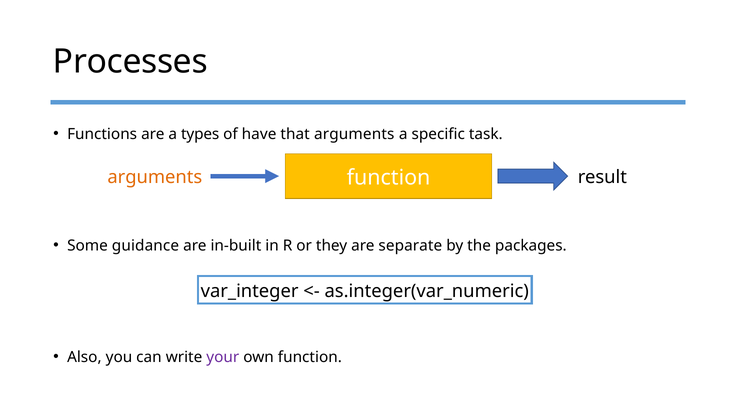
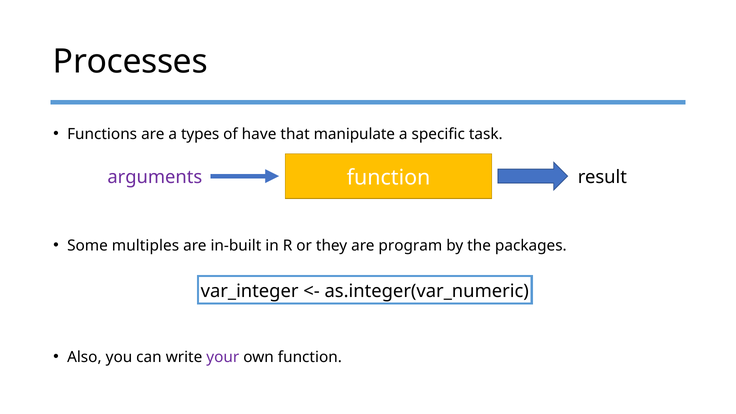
that arguments: arguments -> manipulate (354, 134)
arguments colour: orange -> purple (155, 177)
guidance: guidance -> multiples (146, 246)
separate: separate -> program (410, 246)
